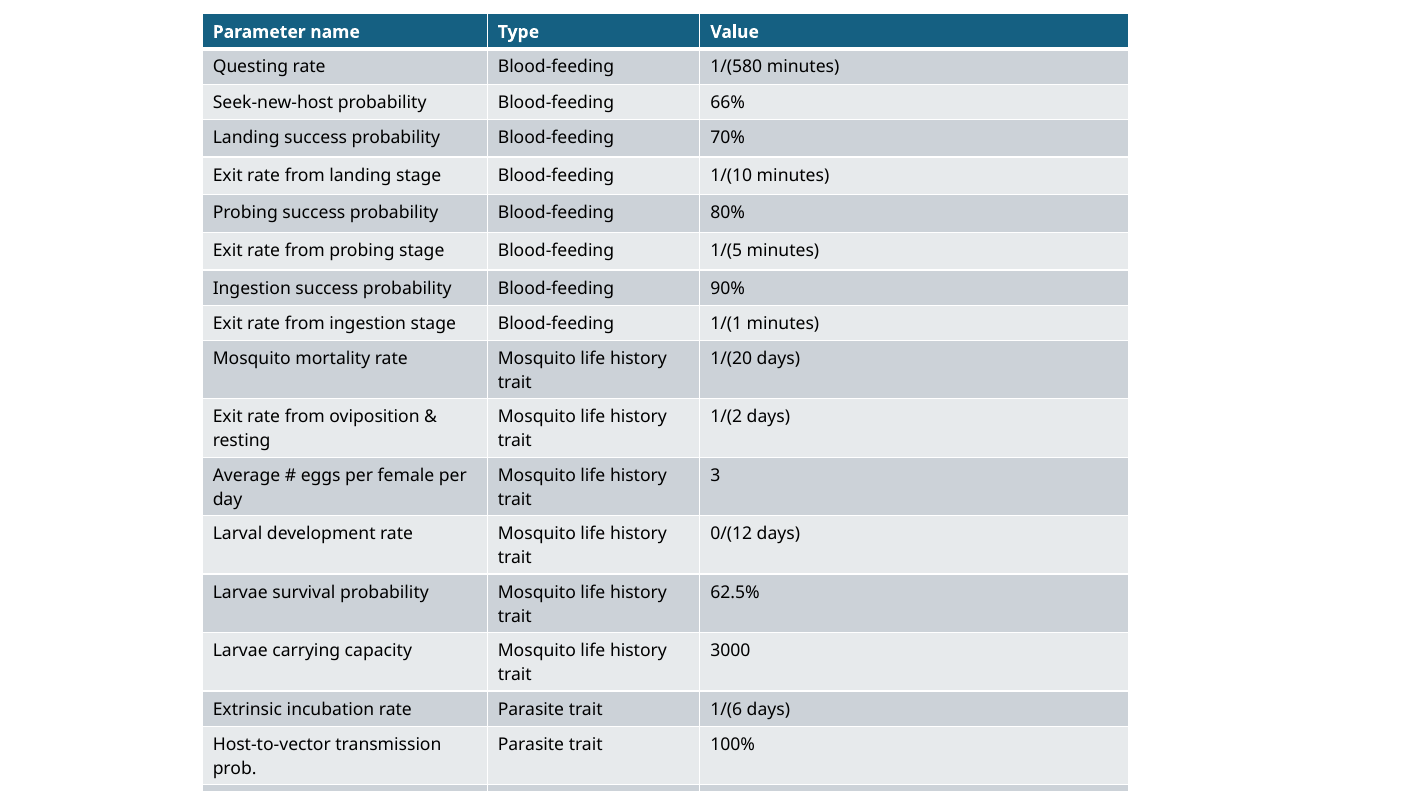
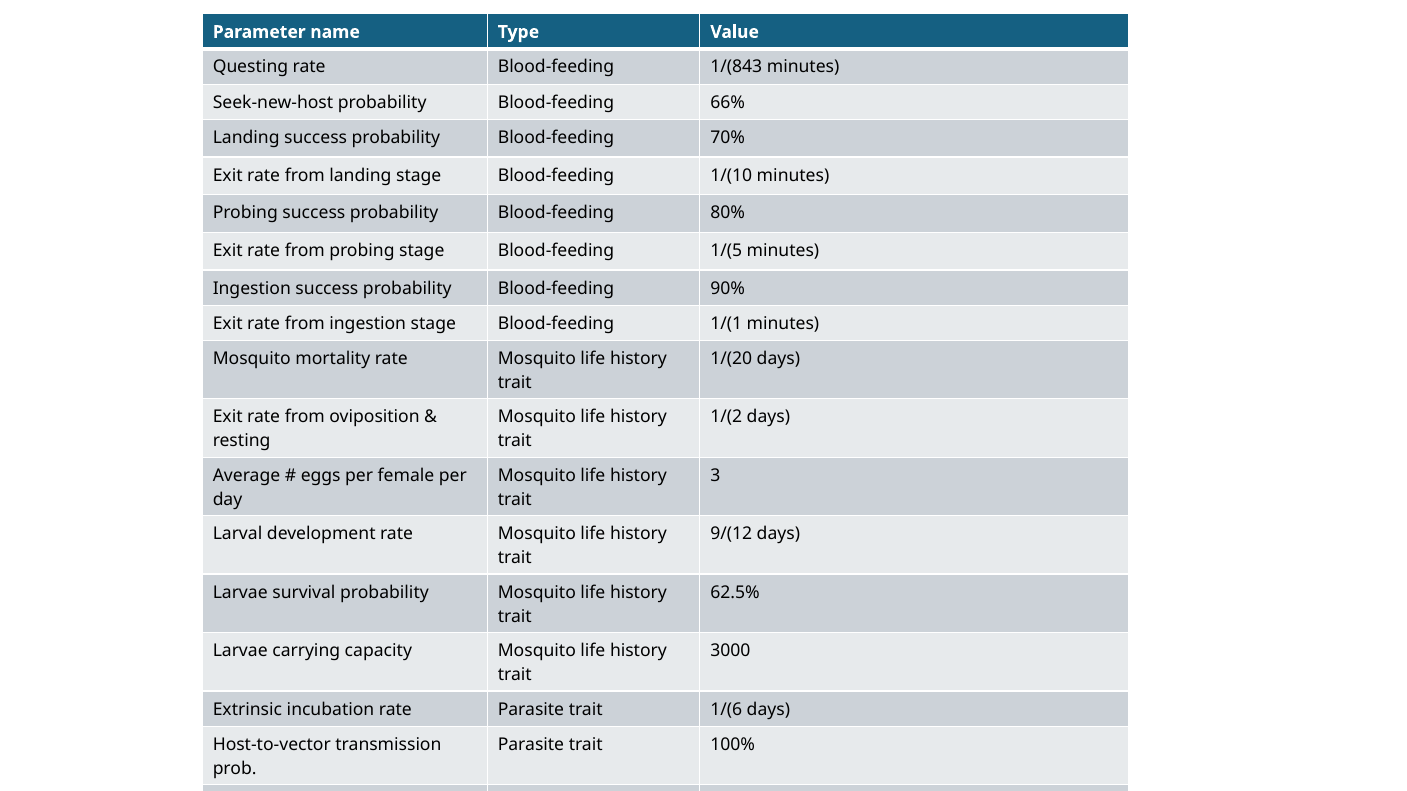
1/(580: 1/(580 -> 1/(843 (736, 67)
0/(12: 0/(12 -> 9/(12 (731, 534)
